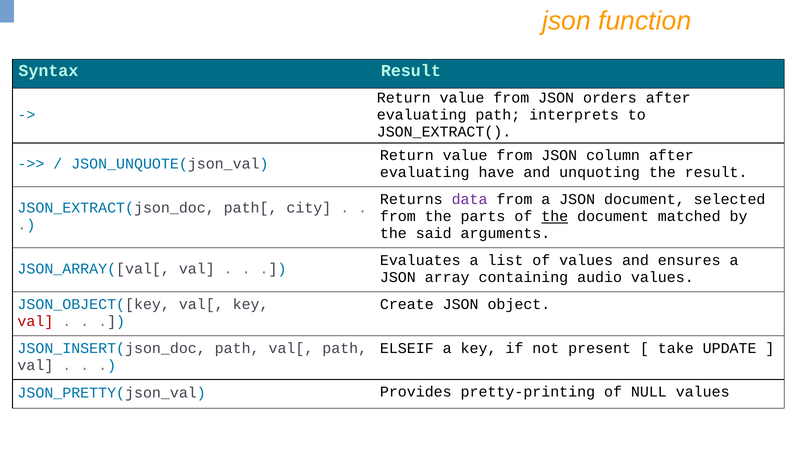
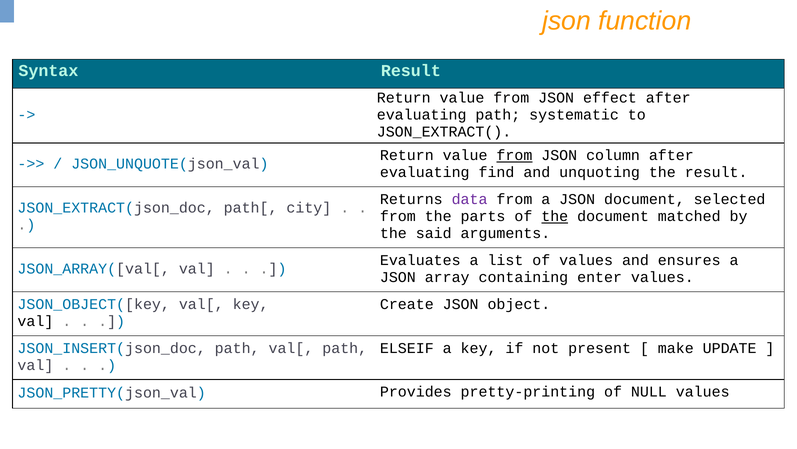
orders: orders -> effect (610, 98)
interprets: interprets -> systematic (574, 115)
from underline: none -> present (514, 155)
have: have -> find (496, 172)
audio: audio -> enter (600, 277)
val colour: red -> black (35, 321)
take: take -> make (676, 348)
